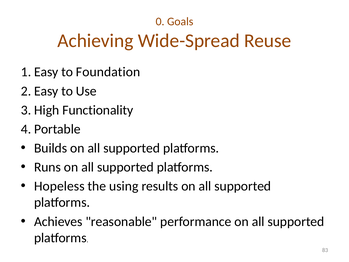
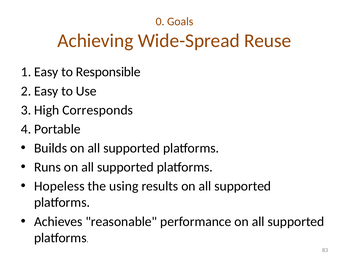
Foundation: Foundation -> Responsible (108, 72)
Functionality: Functionality -> Corresponds (98, 110)
